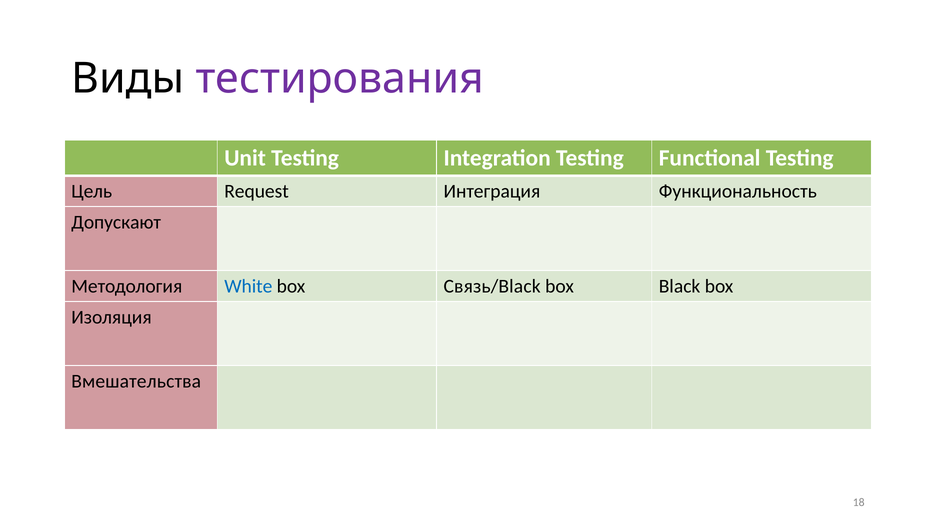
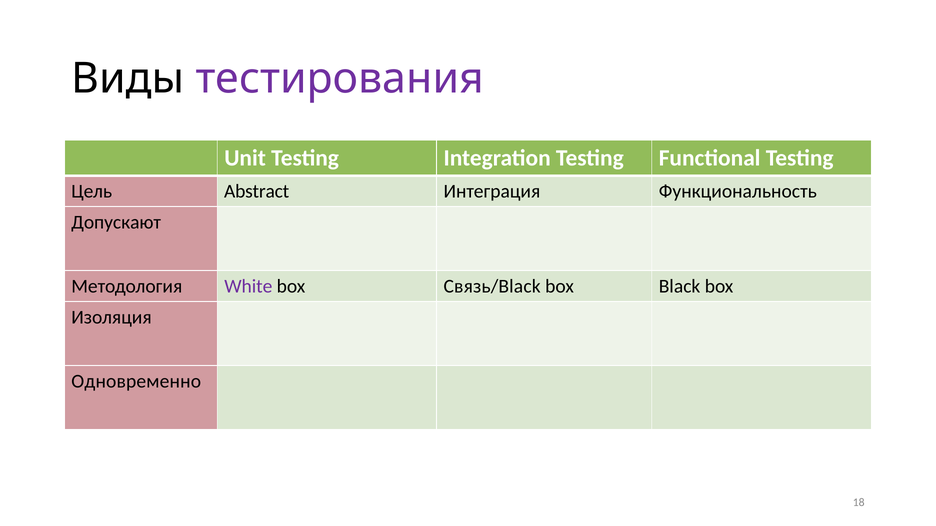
Request: Request -> Abstract (257, 191)
White colour: blue -> purple (248, 286)
Вмешательства: Вмешательства -> Одновременно (136, 382)
